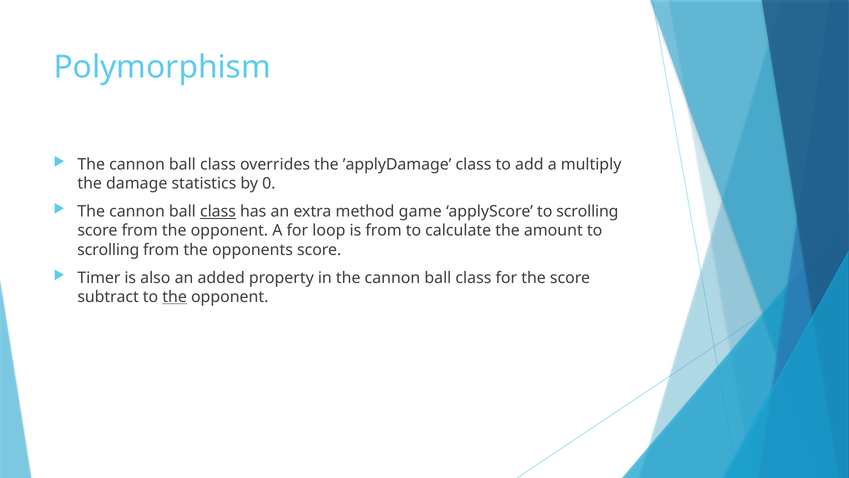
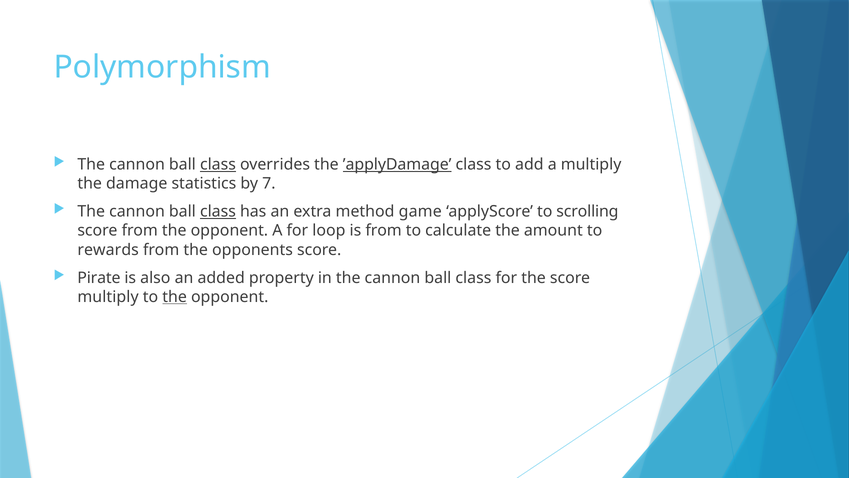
class underline: none -> present (218, 164)
’applyDamage underline: none -> present (397, 164)
0: 0 -> 7 (269, 183)
scrolling: scrolling -> rewards (108, 250)
Timer: Timer -> Pirate (99, 278)
subtract: subtract -> multiply (108, 297)
